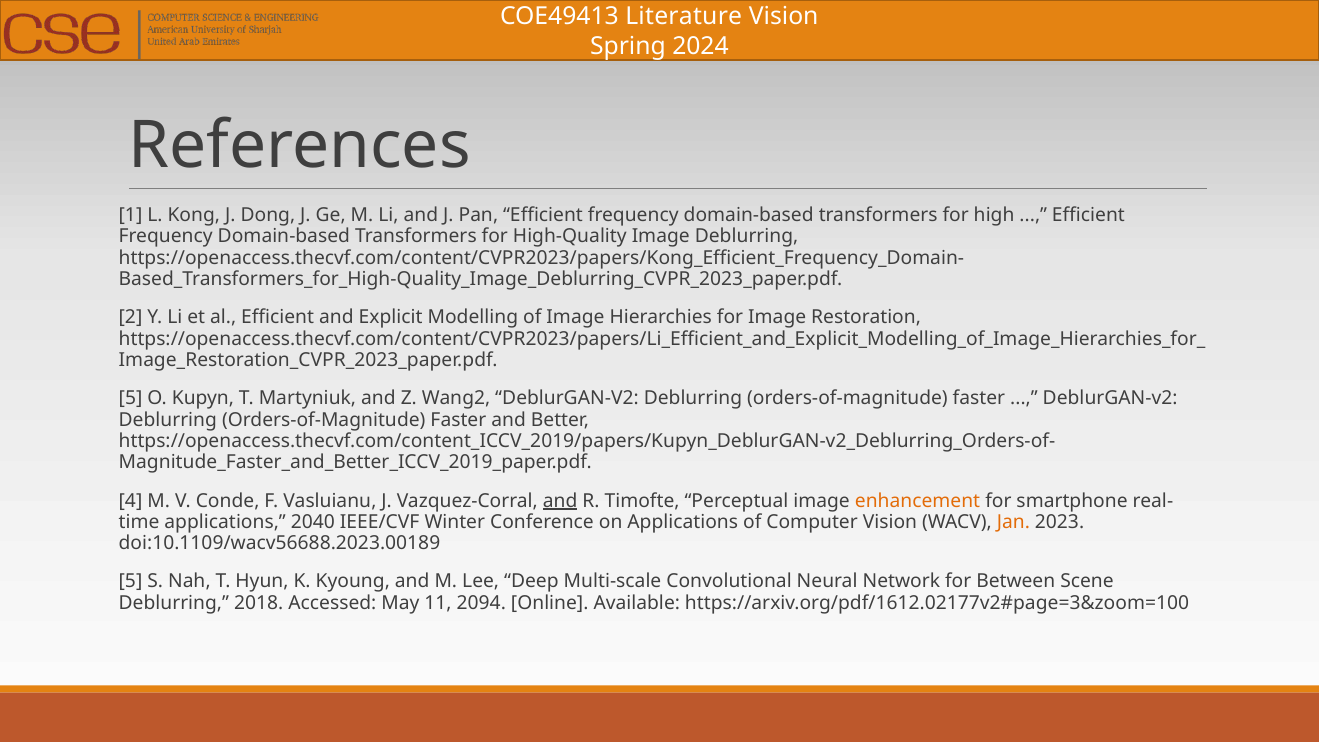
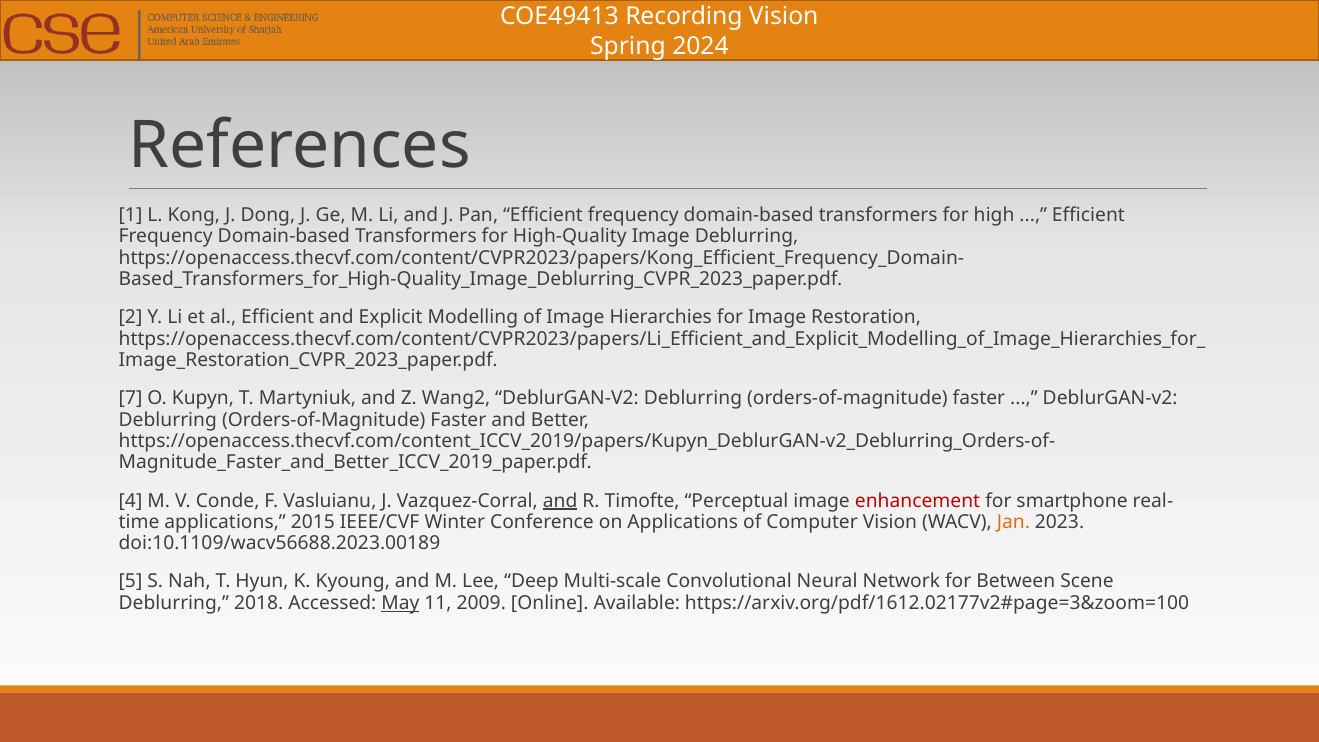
Literature: Literature -> Recording (684, 17)
5: 5 -> 7 (131, 398)
enhancement colour: orange -> red (918, 501)
2040: 2040 -> 2015 (313, 522)
May underline: none -> present (400, 603)
2094: 2094 -> 2009 (481, 603)
